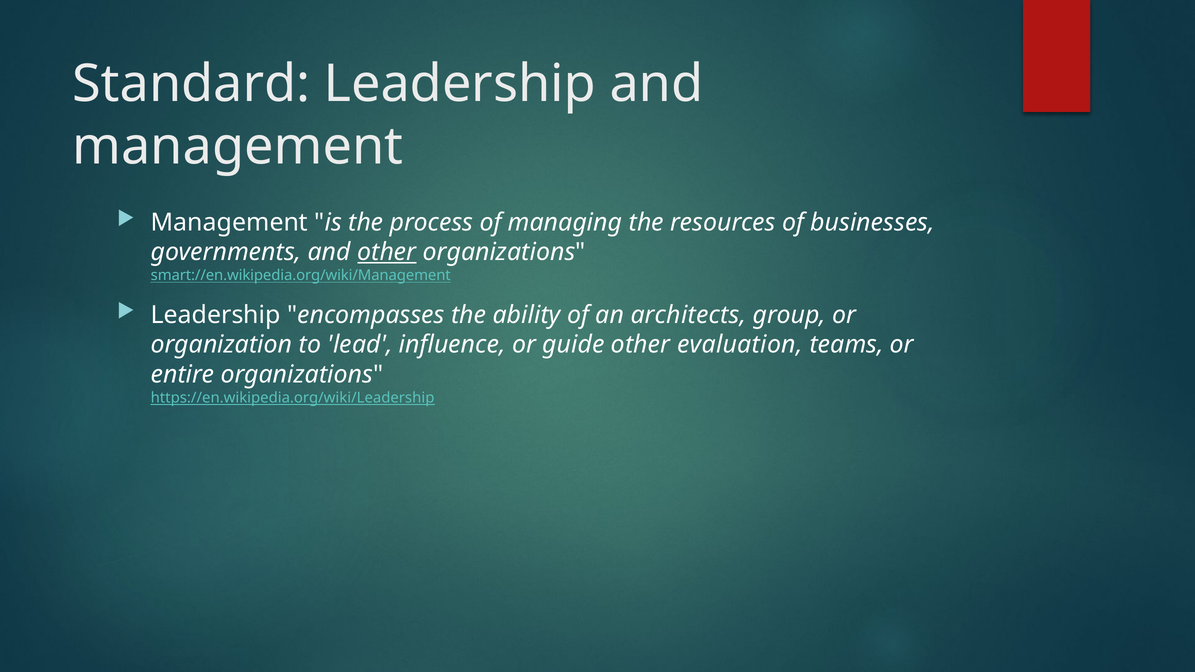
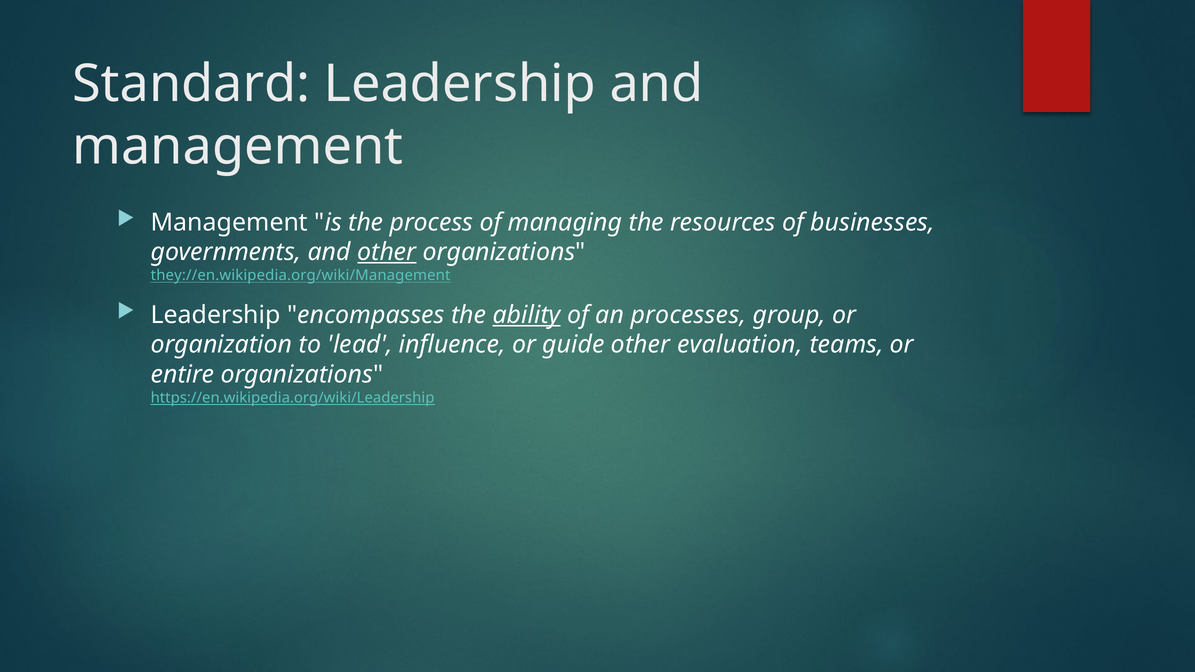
smart://en.wikipedia.org/wiki/Management: smart://en.wikipedia.org/wiki/Management -> they://en.wikipedia.org/wiki/Management (301, 275)
ability underline: none -> present (527, 315)
architects: architects -> processes (688, 315)
